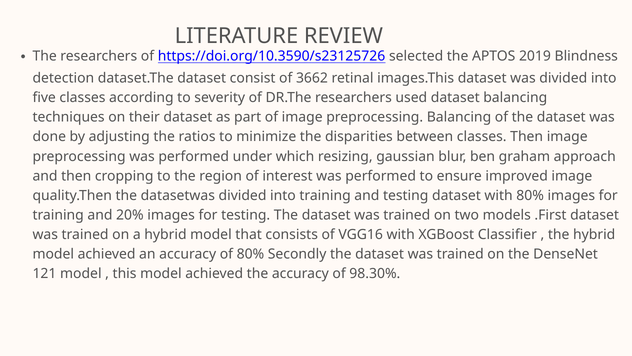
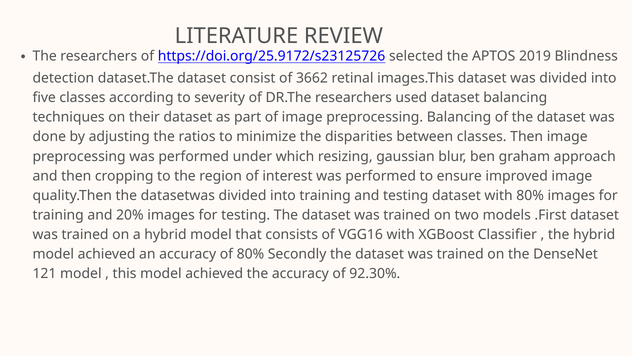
https://doi.org/10.3590/s23125726: https://doi.org/10.3590/s23125726 -> https://doi.org/25.9172/s23125726 (272, 56)
98.30%: 98.30% -> 92.30% (375, 273)
